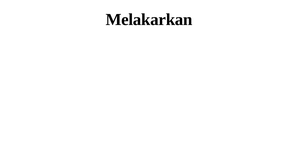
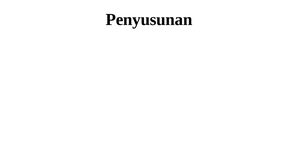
Melakarkan: Melakarkan -> Penyusunan (149, 19)
